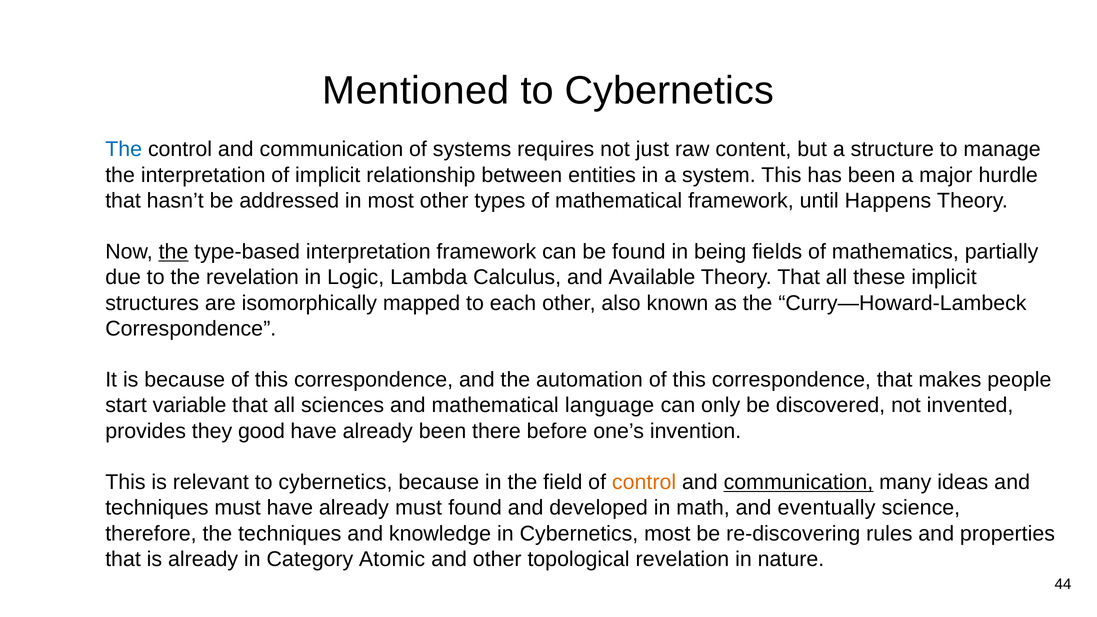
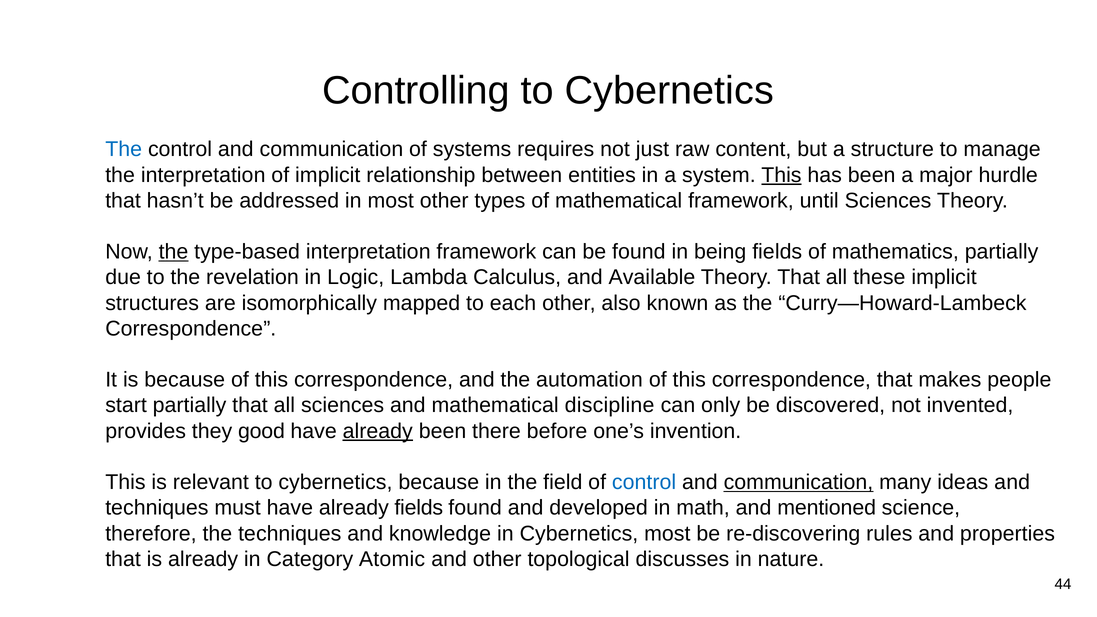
Mentioned: Mentioned -> Controlling (416, 91)
This underline: none -> present (781, 175)
until Happens: Happens -> Sciences (888, 201)
start variable: variable -> partially (190, 406)
language: language -> discipline (610, 406)
already underline: none -> present (378, 431)
control colour: orange -> blue (644, 482)
already must: must -> fields (419, 508)
eventually: eventually -> mentioned (827, 508)
topological revelation: revelation -> discusses (682, 559)
